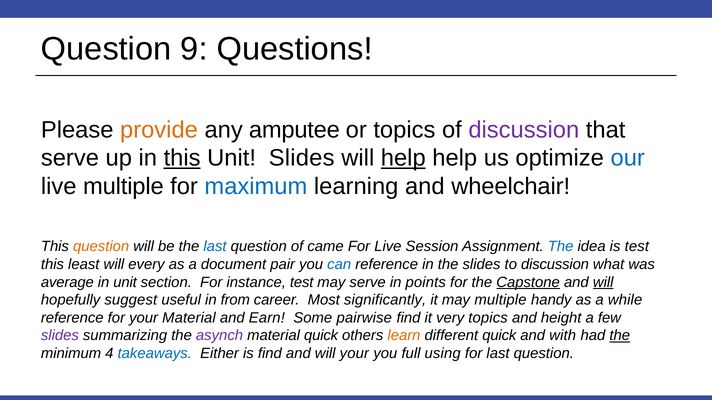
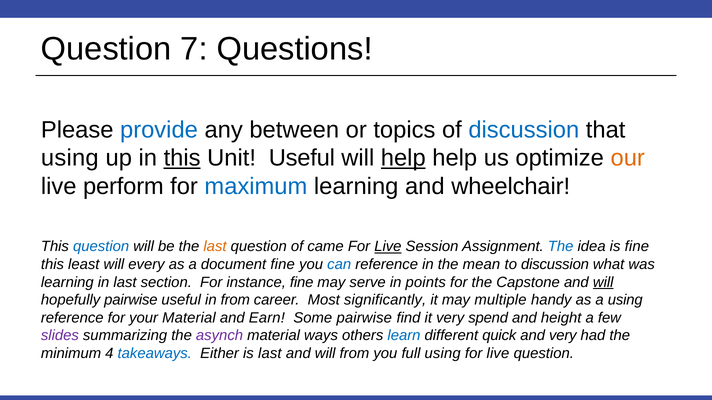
9: 9 -> 7 (194, 49)
provide colour: orange -> blue (159, 130)
amputee: amputee -> between (294, 130)
discussion colour: purple -> blue (524, 130)
serve: serve -> using (70, 158)
Unit Slides: Slides -> Useful (302, 158)
our colour: blue -> orange (628, 158)
live multiple: multiple -> perform (123, 187)
question colour: orange -> blue (101, 247)
last colour: blue -> orange (215, 247)
Live underline: none -> present (388, 247)
is test: test -> fine (637, 247)
document pair: pair -> fine (283, 265)
the slides: slides -> mean (481, 265)
average: average -> learning (67, 282)
in unit: unit -> last (125, 282)
instance test: test -> fine (302, 282)
Capstone underline: present -> none (528, 282)
hopefully suggest: suggest -> pairwise (131, 300)
a while: while -> using (625, 300)
very topics: topics -> spend (488, 318)
material quick: quick -> ways (321, 336)
learn colour: orange -> blue (404, 336)
and with: with -> very (563, 336)
the underline: present -> none (620, 336)
is find: find -> last (270, 354)
will your: your -> from (354, 354)
last: last -> live (498, 354)
